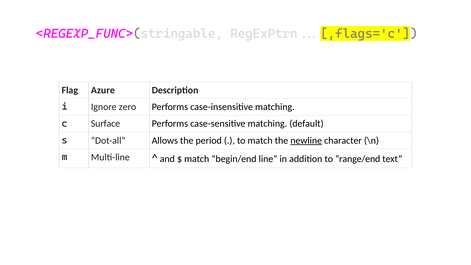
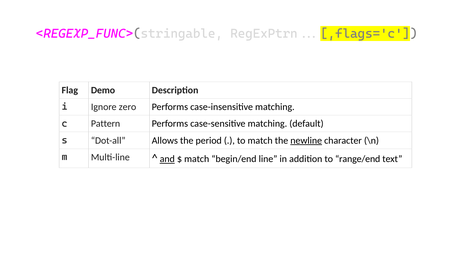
Azure: Azure -> Demo (103, 90)
Surface: Surface -> Pattern (106, 124)
and underline: none -> present (167, 159)
